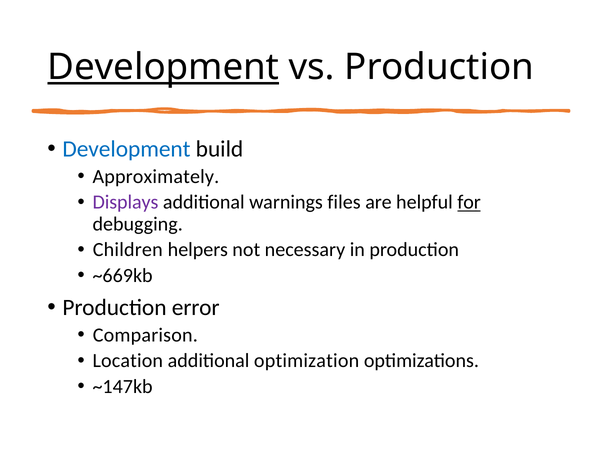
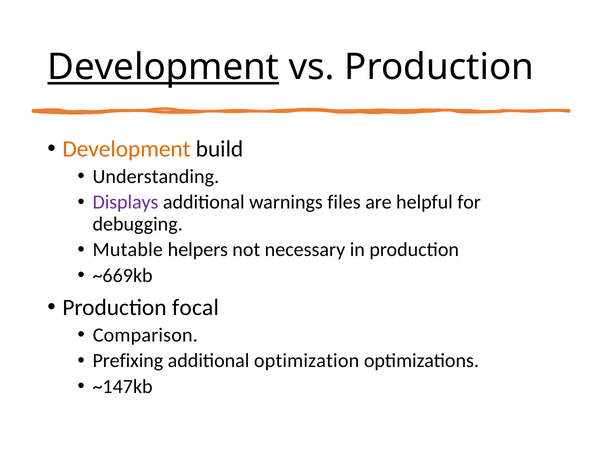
Development colour: blue -> orange (126, 149)
Approximately: Approximately -> Understanding (156, 177)
for underline: present -> none (469, 203)
Children: Children -> Mutable (128, 250)
error: error -> focal (195, 308)
Location: Location -> Prefixing (128, 361)
